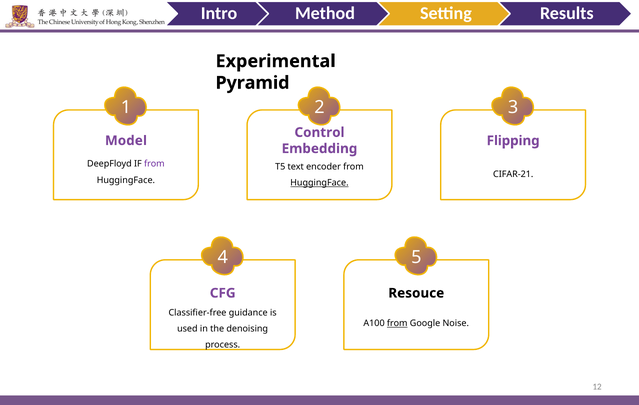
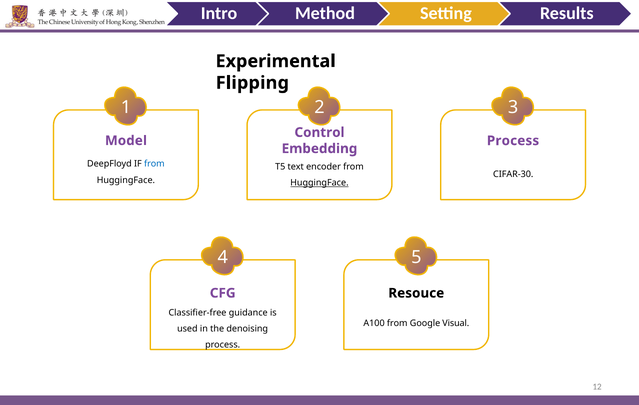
Pyramid: Pyramid -> Flipping (252, 83)
Flipping: Flipping -> Process (513, 141)
from colour: purple -> blue (154, 164)
CIFAR-21: CIFAR-21 -> CIFAR-30 (513, 175)
from underline: present -> none (397, 324)
Noise: Noise -> Visual (456, 324)
